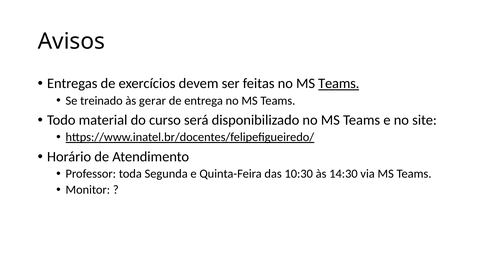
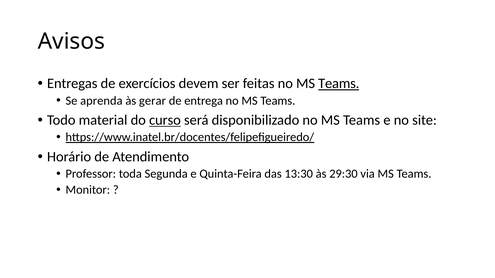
treinado: treinado -> aprenda (101, 101)
curso underline: none -> present (165, 120)
10:30: 10:30 -> 13:30 (299, 174)
14:30: 14:30 -> 29:30 (343, 174)
